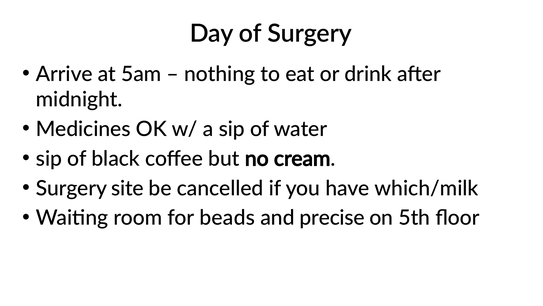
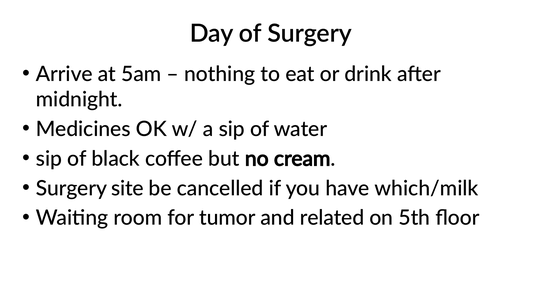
beads: beads -> tumor (227, 218)
precise: precise -> related (332, 218)
